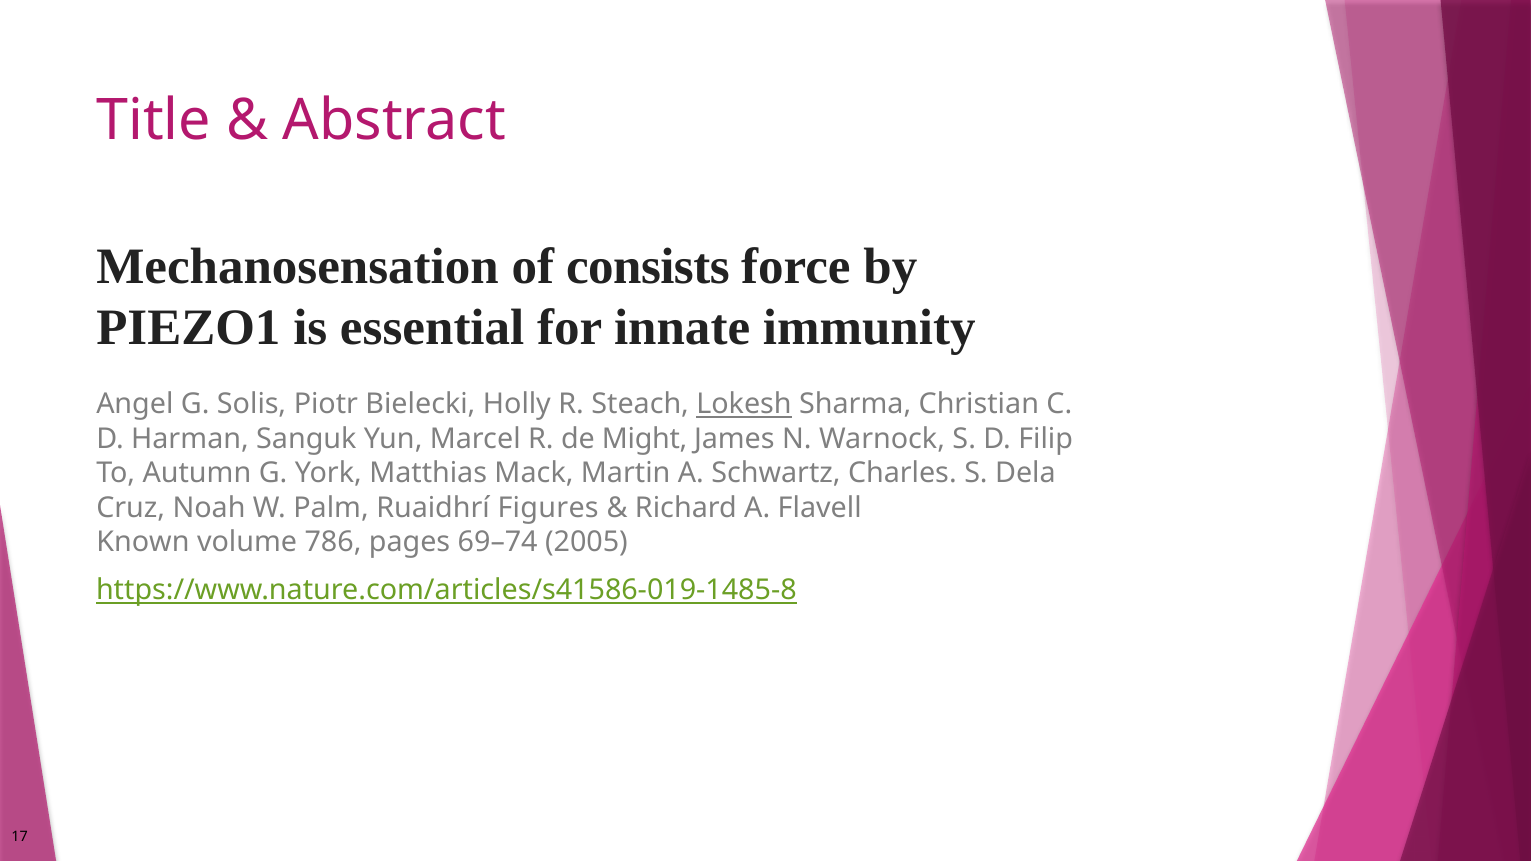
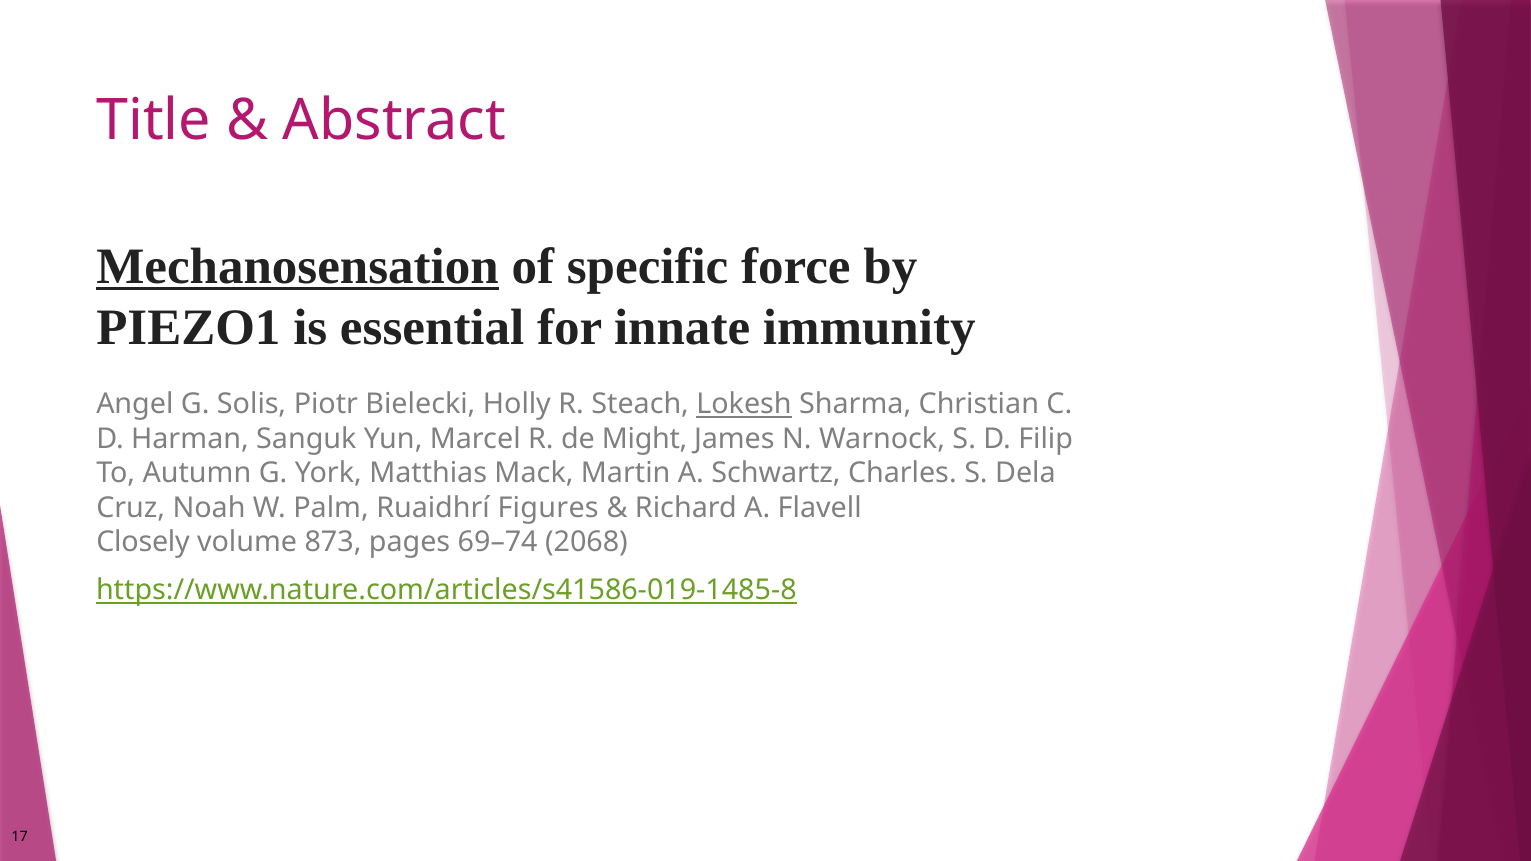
Mechanosensation underline: none -> present (298, 267)
consists: consists -> specific (648, 267)
Known: Known -> Closely (143, 542)
786: 786 -> 873 (333, 542)
2005: 2005 -> 2068 (586, 542)
